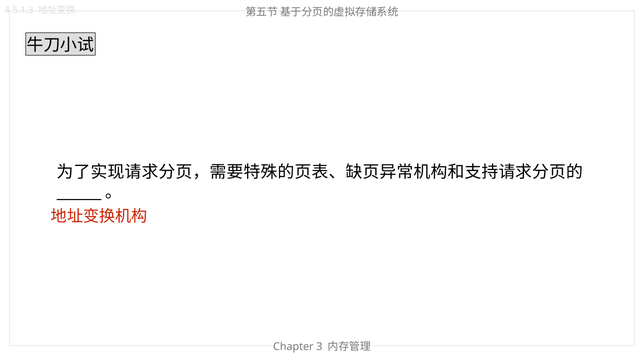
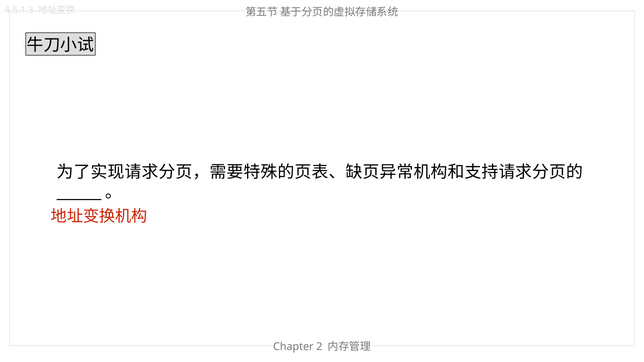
3: 3 -> 2 (319, 347)
